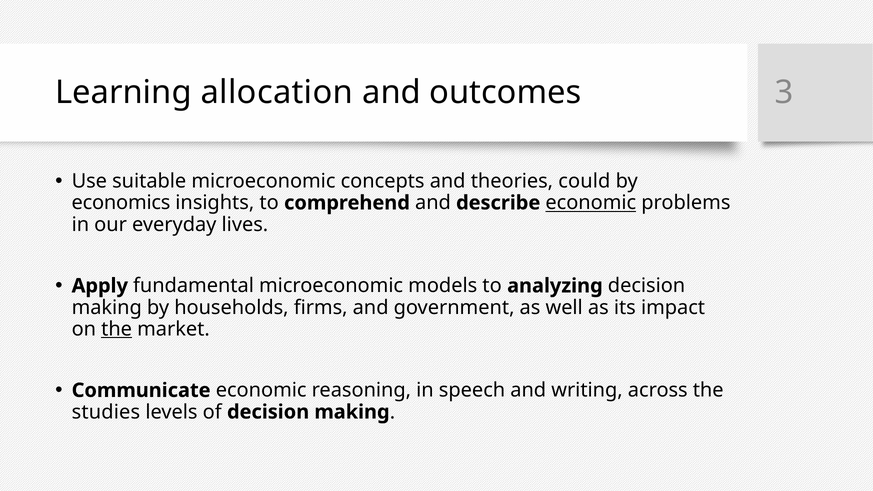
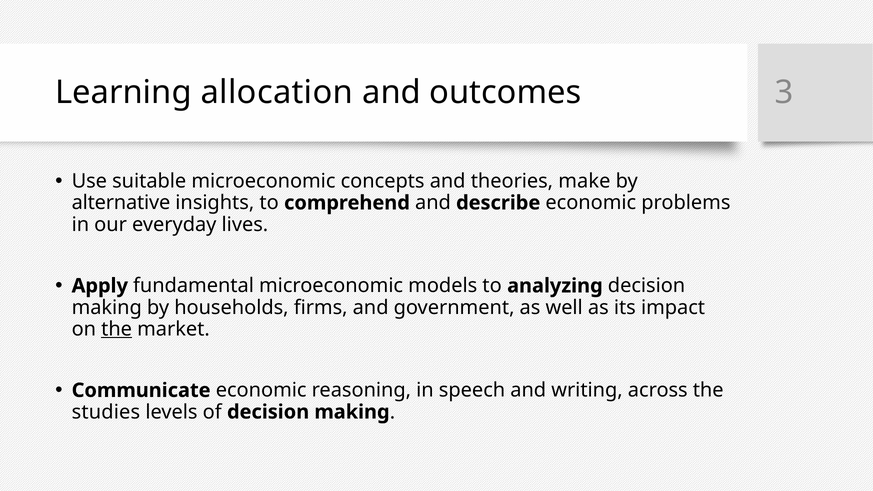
could: could -> make (584, 181)
economics: economics -> alternative (121, 203)
economic underline: present -> none (591, 203)
